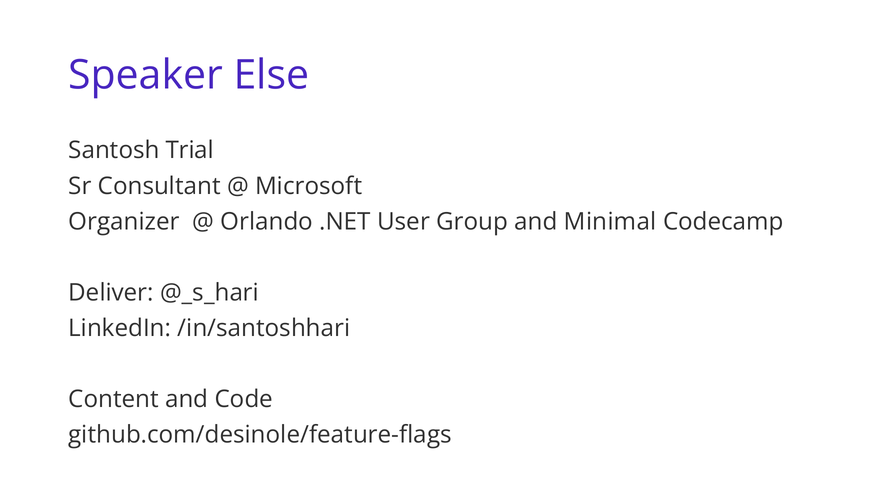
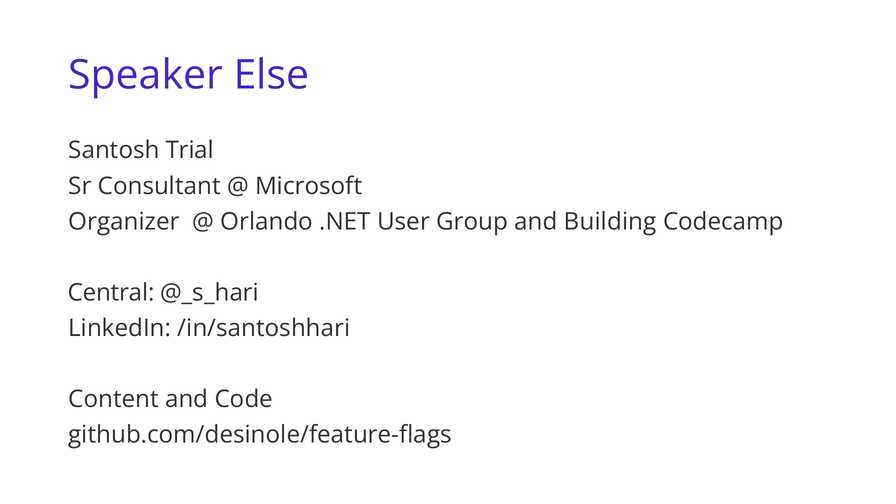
Minimal: Minimal -> Building (610, 222)
Deliver: Deliver -> Central (111, 293)
